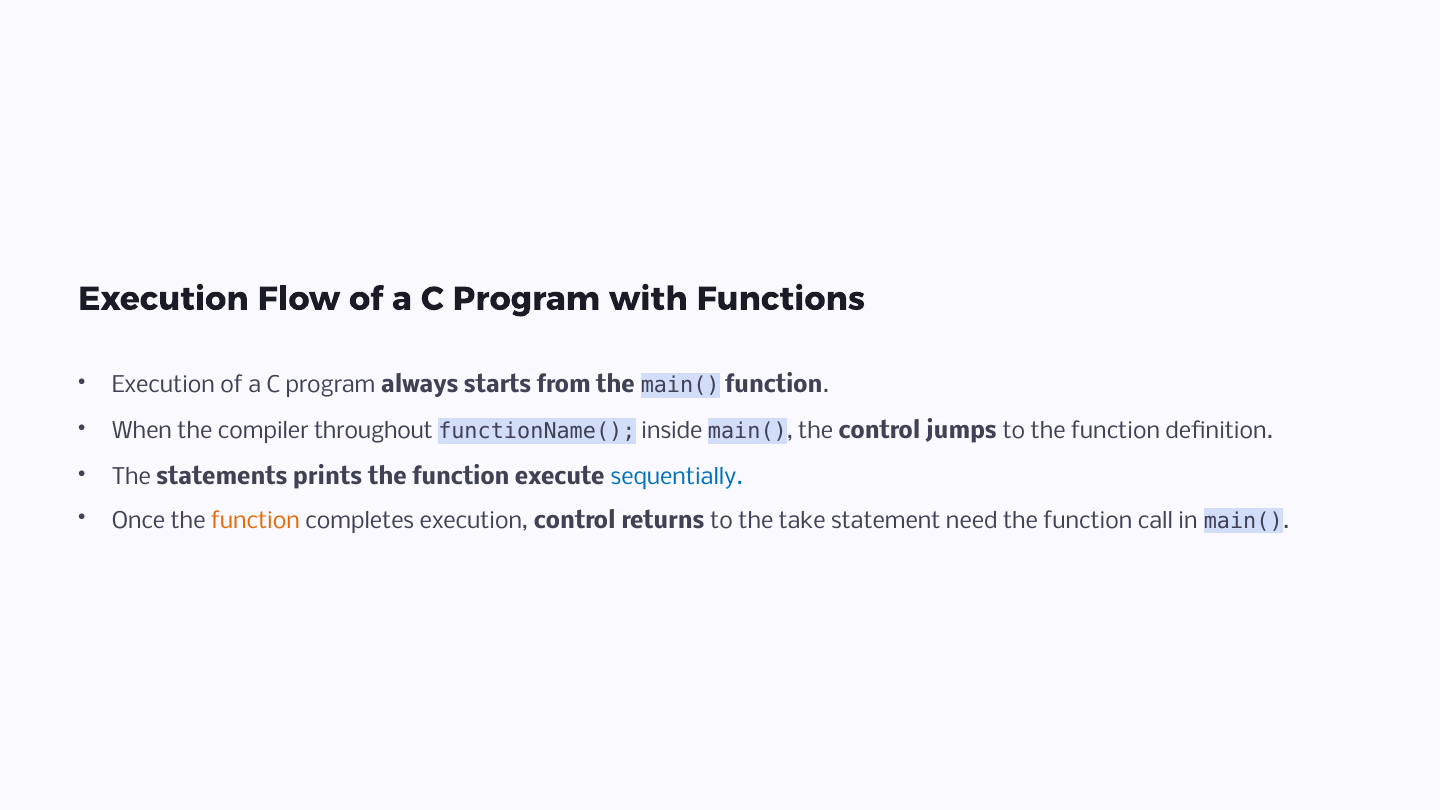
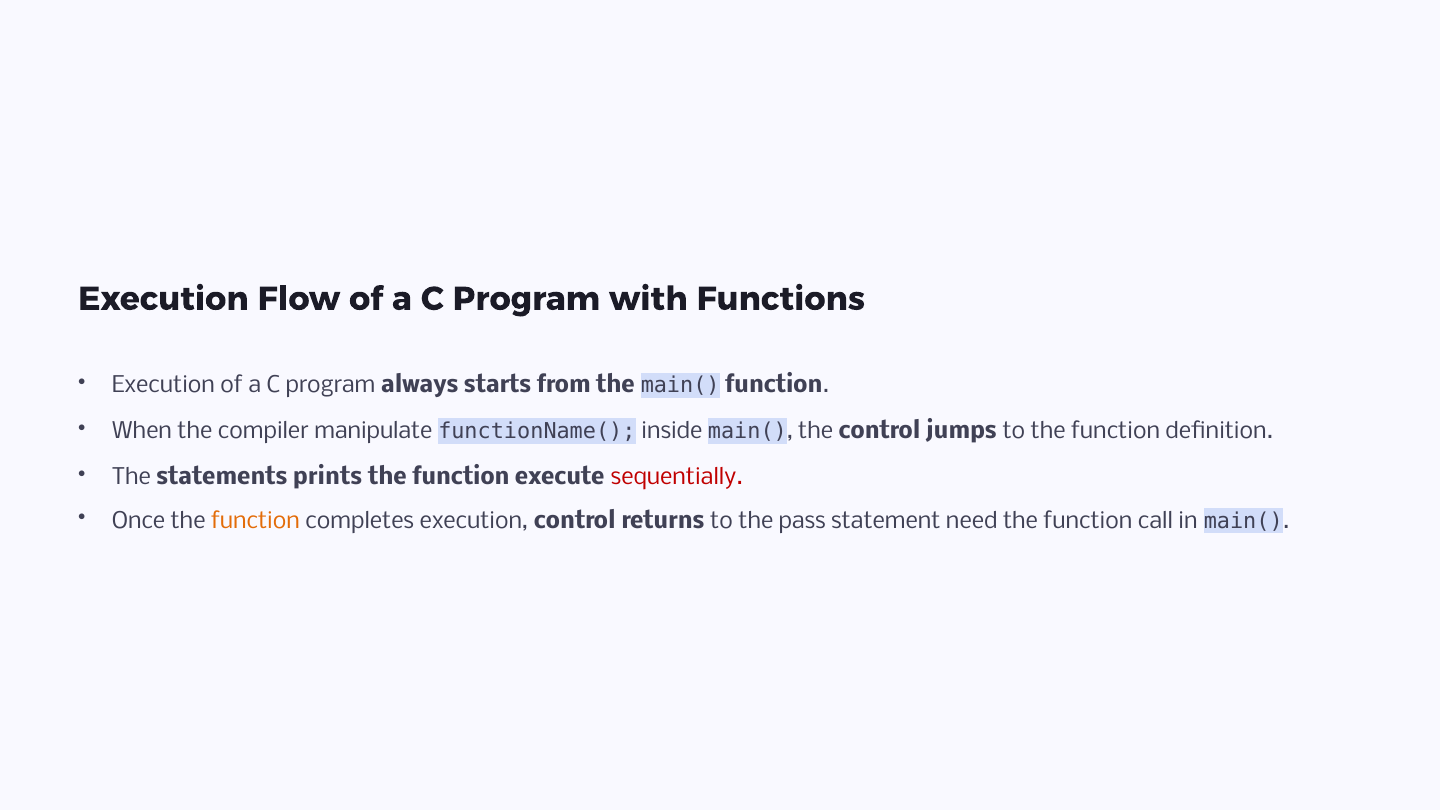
throughout: throughout -> manipulate (373, 432)
sequentially colour: blue -> red (677, 477)
take: take -> pass (802, 521)
